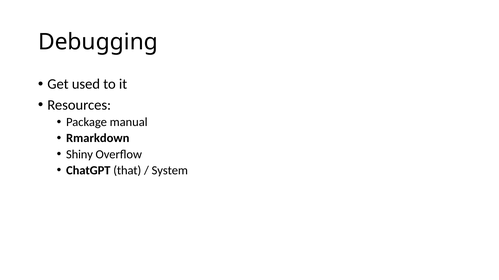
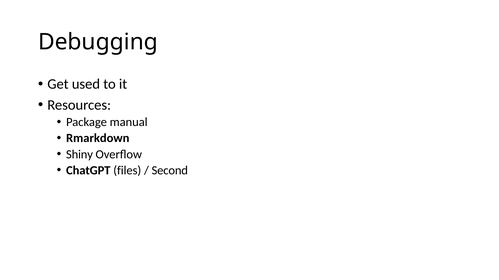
that: that -> files (127, 171)
System: System -> Second (170, 171)
